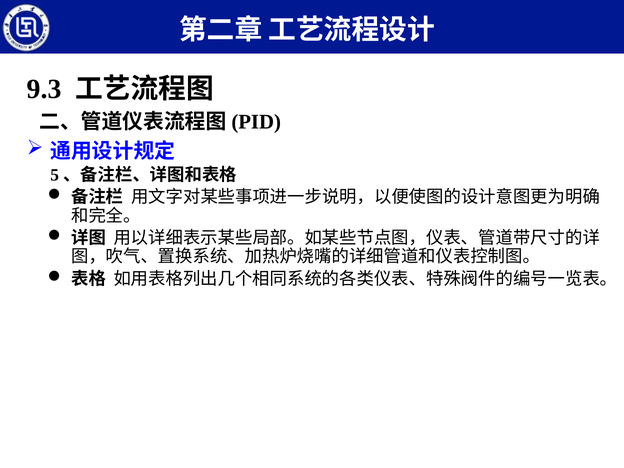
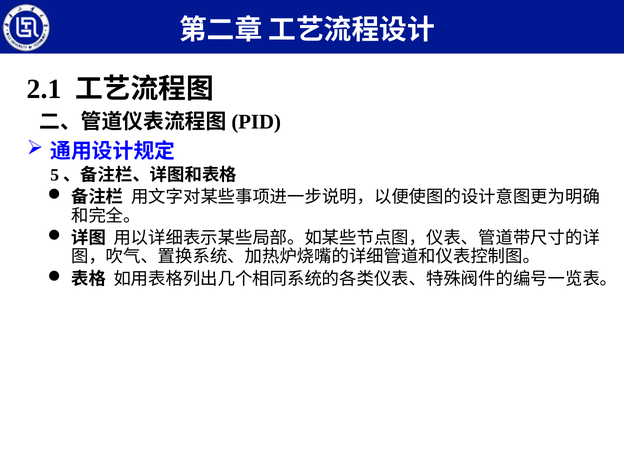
9.3: 9.3 -> 2.1 (44, 89)
